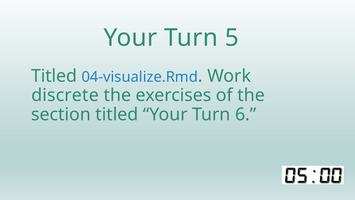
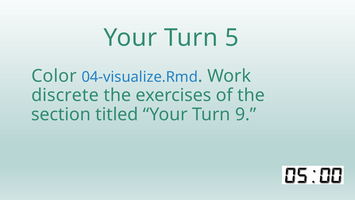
Titled: Titled -> Color (54, 76)
6: 6 -> 9 (246, 114)
